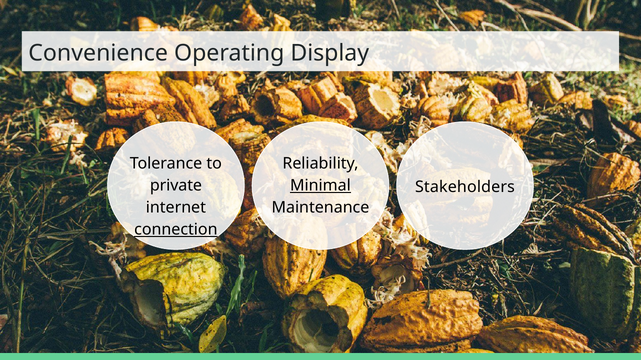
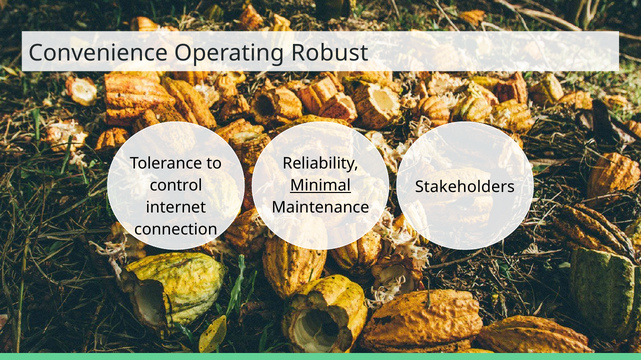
Display: Display -> Robust (330, 53)
private: private -> control (176, 186)
connection underline: present -> none (176, 230)
